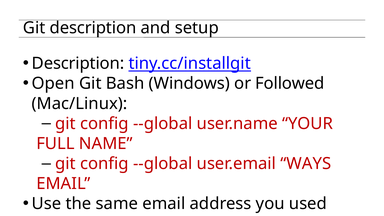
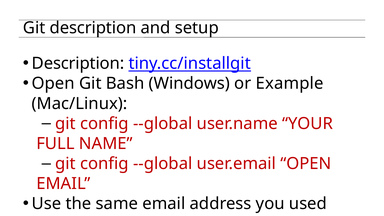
Followed: Followed -> Example (290, 83)
user.email WAYS: WAYS -> OPEN (306, 163)
